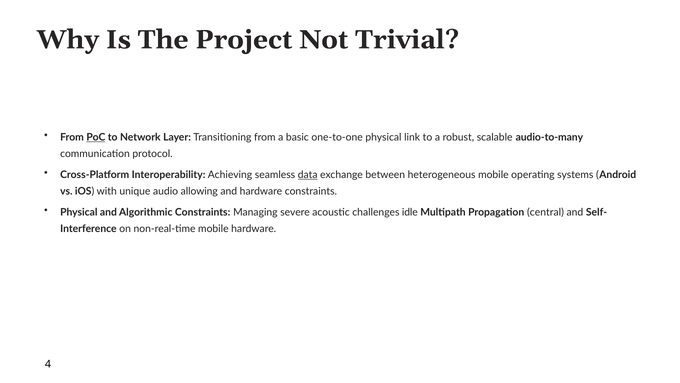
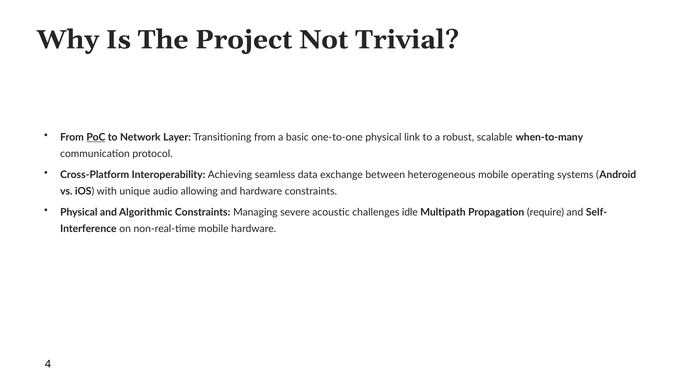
audio-to-many: audio-to-many -> when-to-many (549, 137)
data underline: present -> none (308, 174)
central: central -> require (546, 212)
